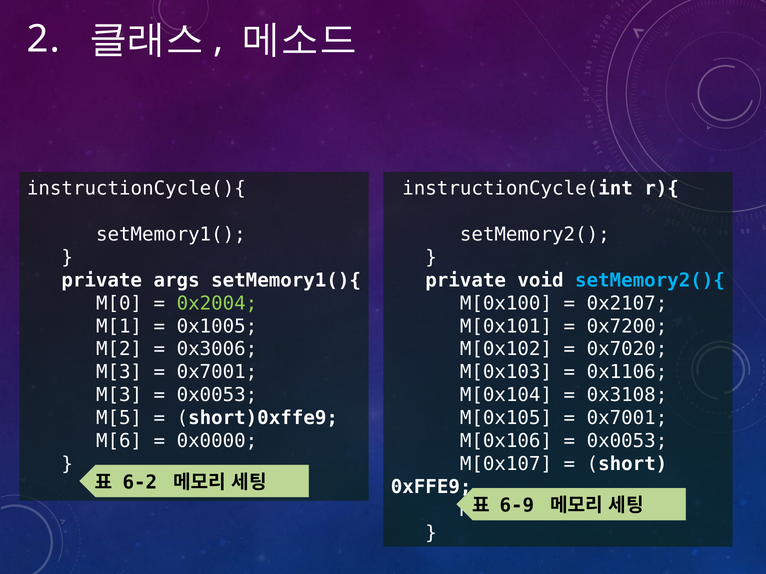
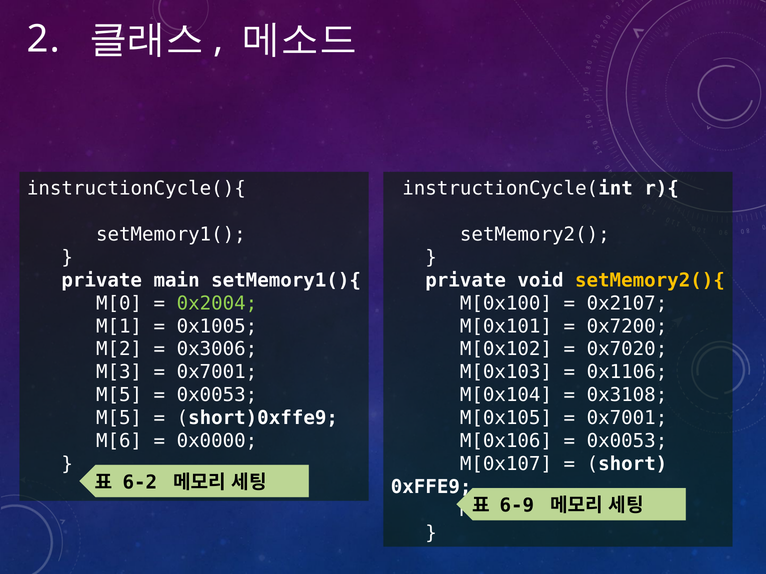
args: args -> main (177, 281)
setMemory2(){ colour: light blue -> yellow (650, 281)
M[3: M[3 -> M[5 (119, 395)
